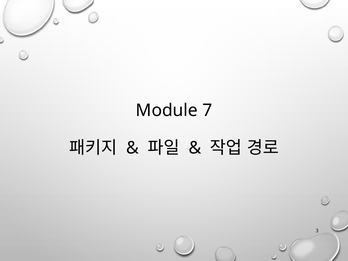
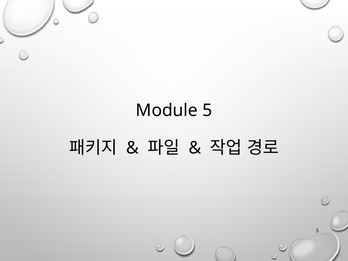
7: 7 -> 5 (207, 110)
